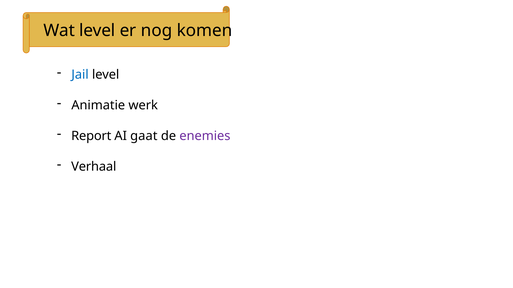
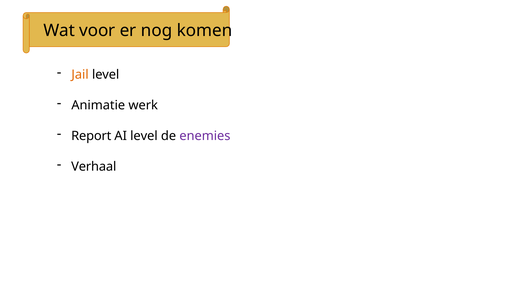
Wat level: level -> voor (97, 31)
Jail colour: blue -> orange (80, 75)
AI gaat: gaat -> level (144, 136)
